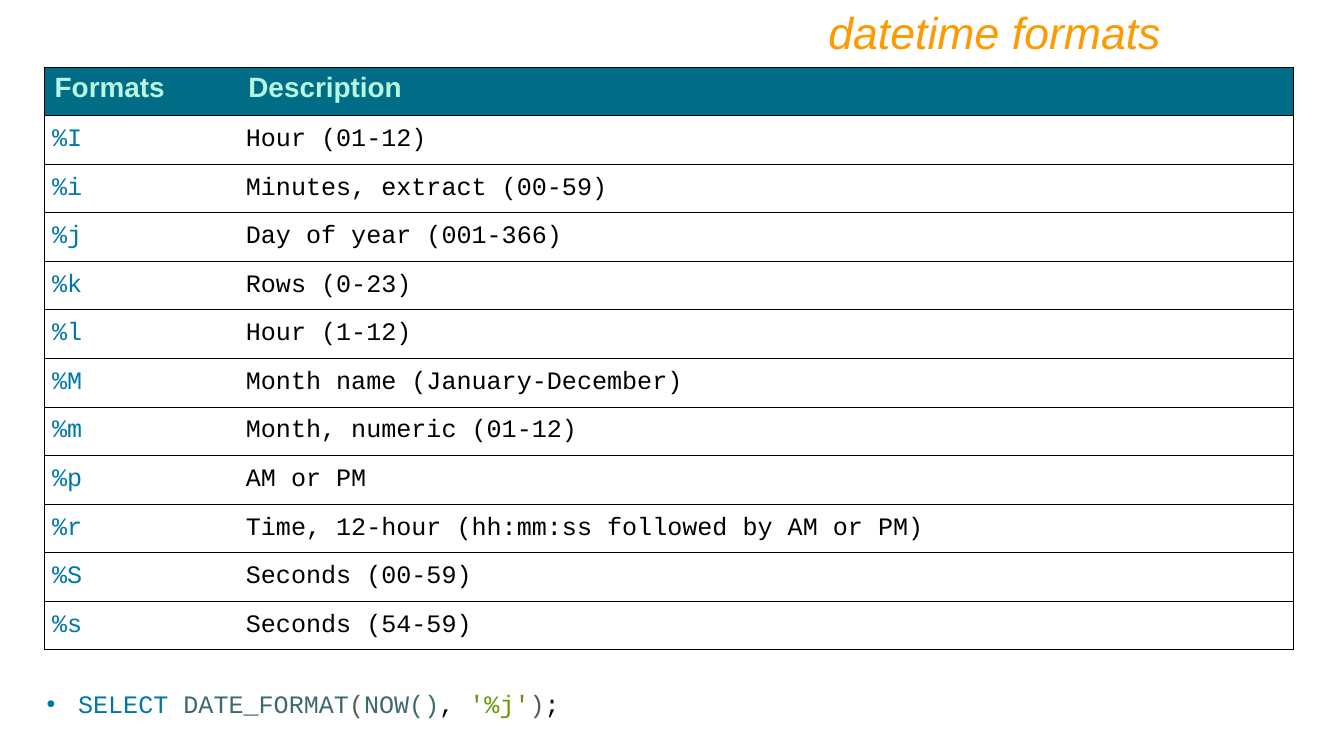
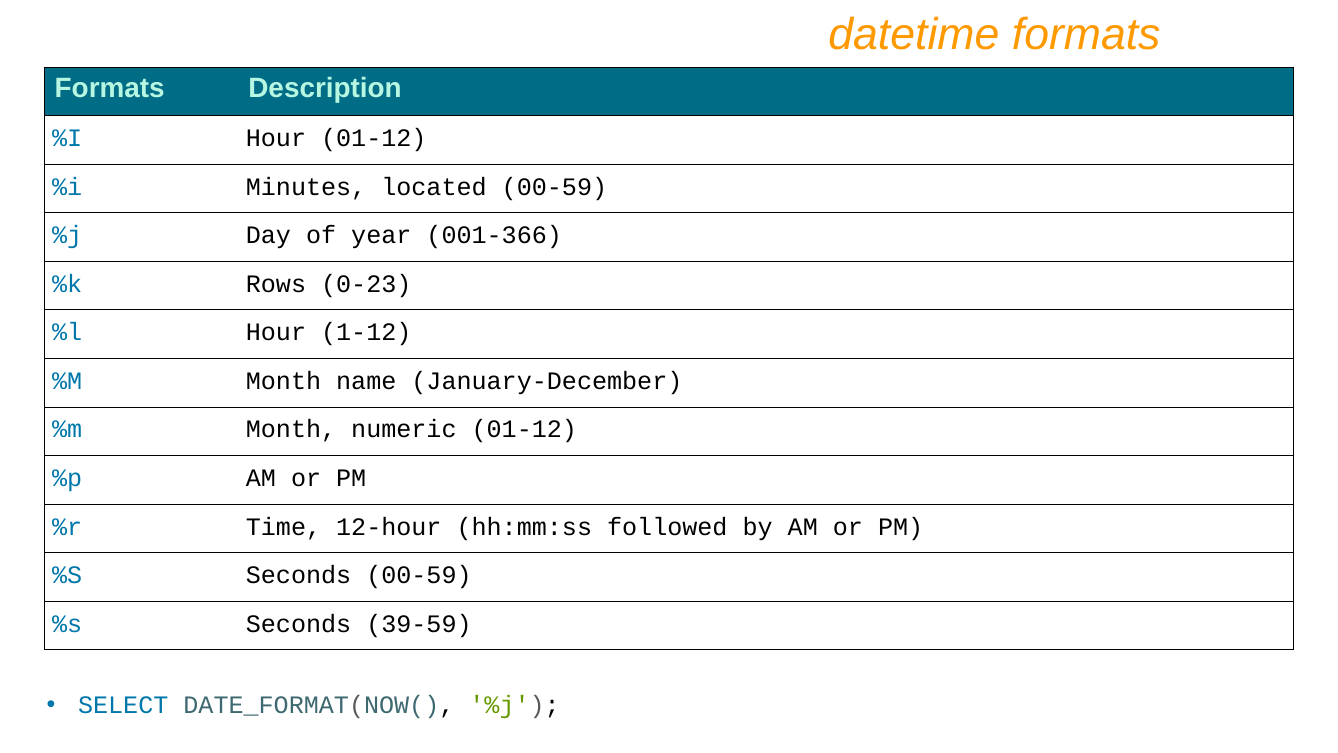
extract: extract -> located (434, 187)
54-59: 54-59 -> 39-59 (419, 623)
